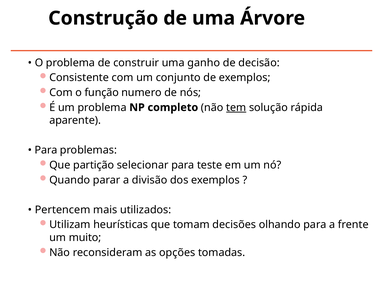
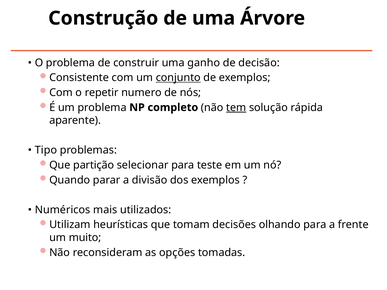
conjunto underline: none -> present (178, 78)
função: função -> repetir (102, 93)
Para: Para -> Tipo (46, 150)
Pertencem: Pertencem -> Numéricos (63, 210)
